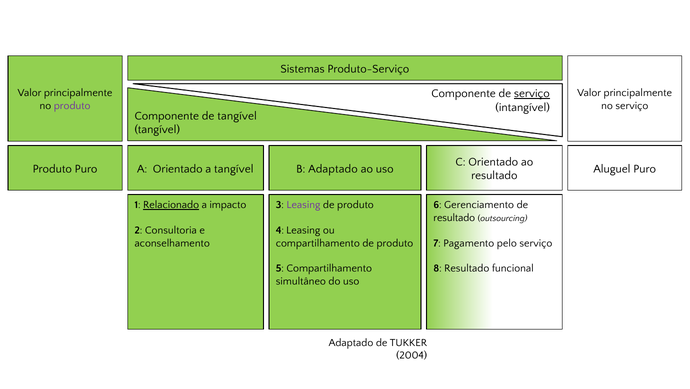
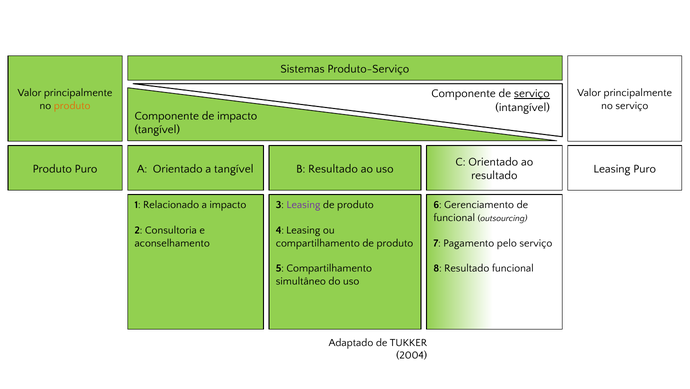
produto colour: purple -> orange (72, 106)
de tangível: tangível -> impacto (237, 116)
B Adaptado: Adaptado -> Resultado (333, 169)
Aluguel: Aluguel -> Leasing (612, 169)
Relacionado underline: present -> none (171, 205)
resultado: resultado -> funcional (454, 217)
